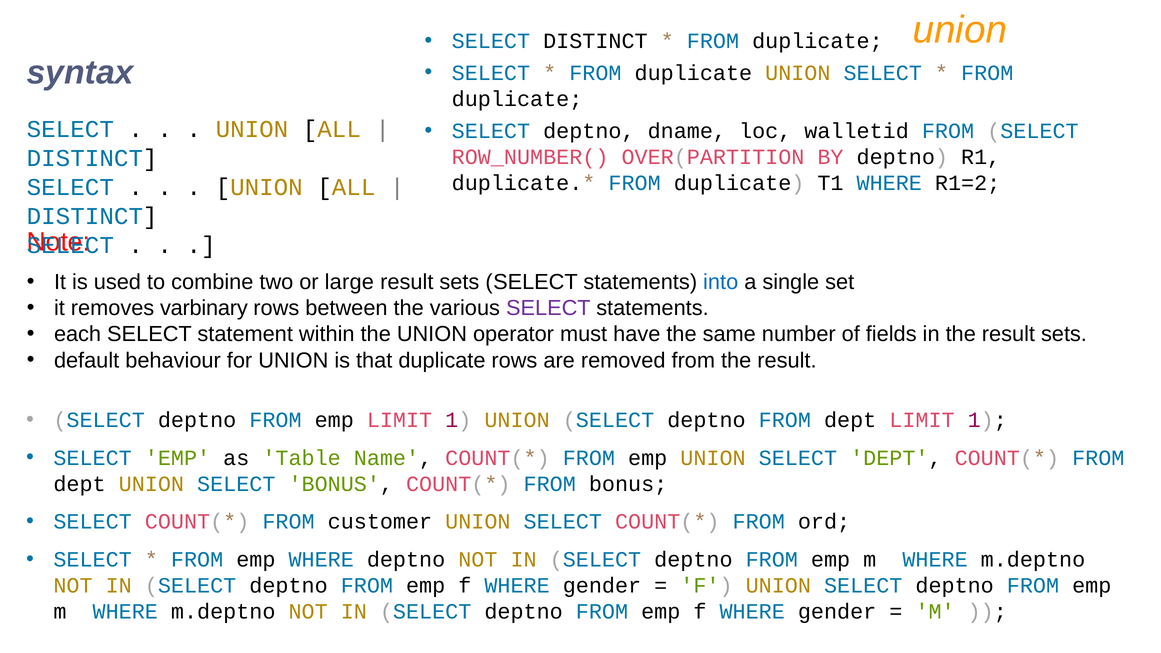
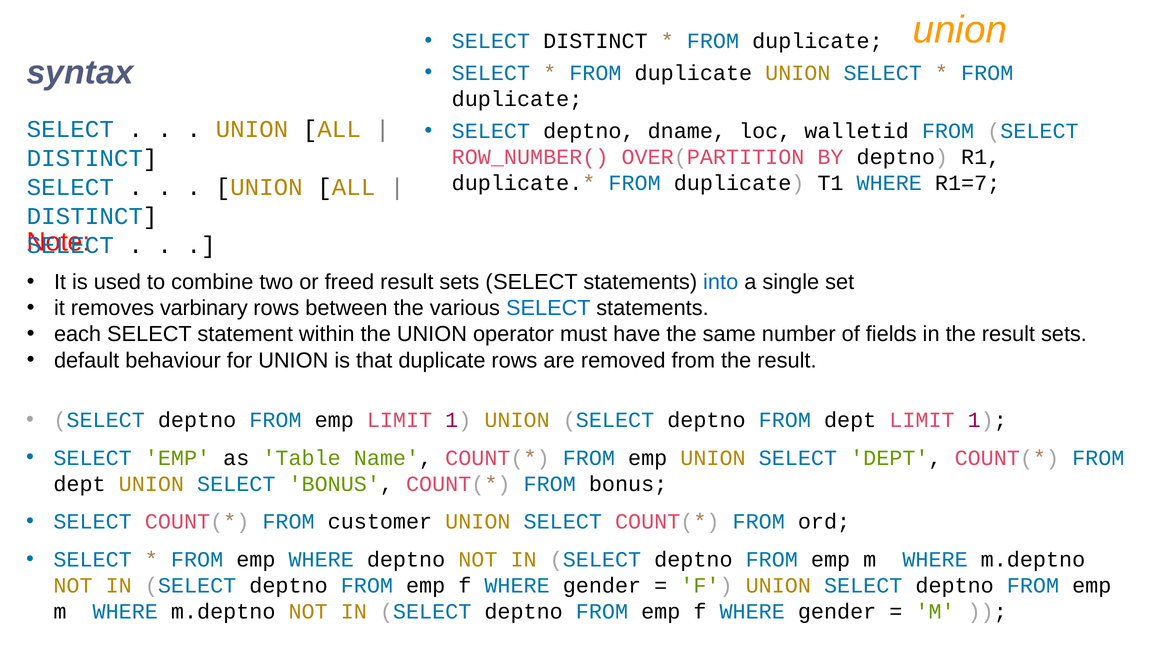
R1=2: R1=2 -> R1=7 (968, 183)
large: large -> freed (349, 282)
SELECT colour: purple -> blue (548, 308)
